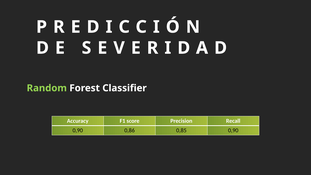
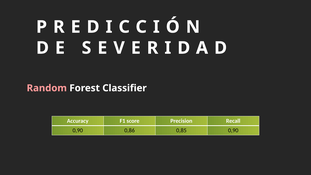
Random colour: light green -> pink (47, 88)
